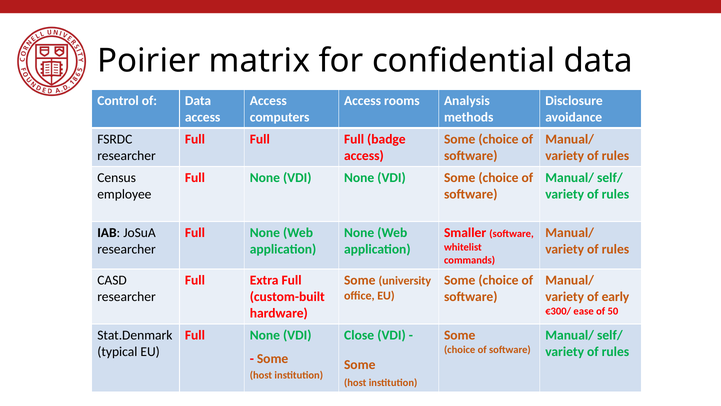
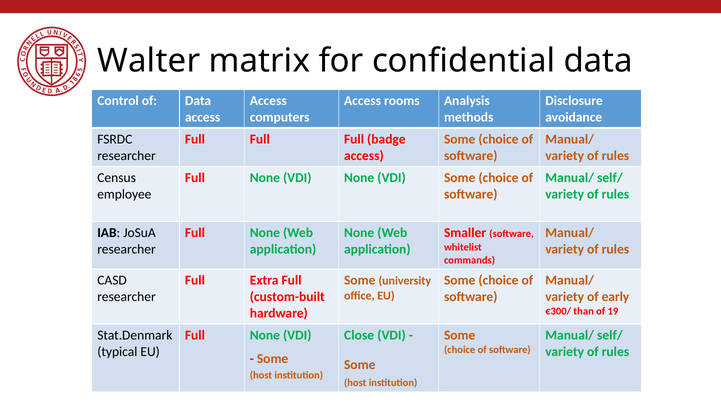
Poirier: Poirier -> Walter (149, 61)
ease: ease -> than (584, 311)
50: 50 -> 19 (613, 311)
